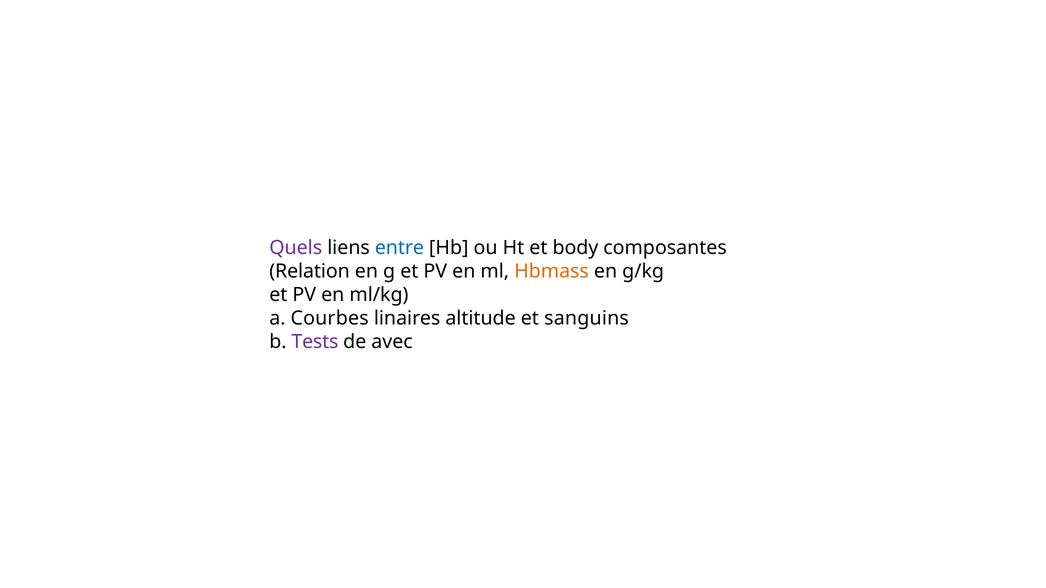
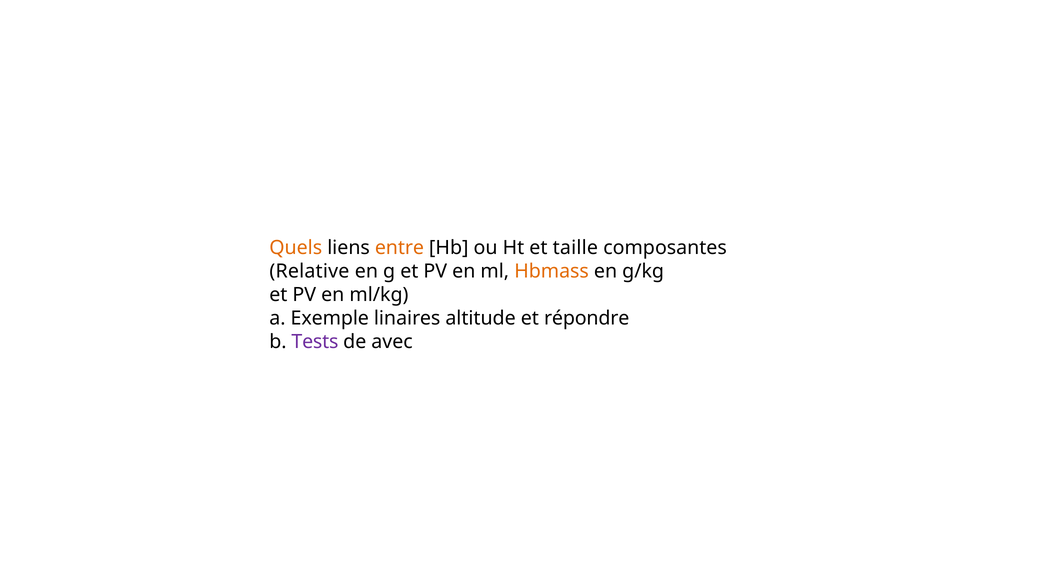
Quels colour: purple -> orange (296, 248)
entre colour: blue -> orange (399, 248)
body: body -> taille (575, 248)
Relation: Relation -> Relative (309, 271)
Courbes: Courbes -> Exemple (330, 318)
sanguins: sanguins -> répondre (587, 318)
